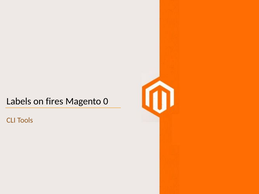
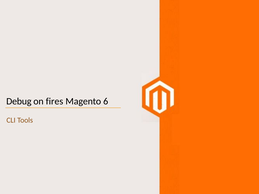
Labels: Labels -> Debug (19, 101)
0: 0 -> 6 (106, 101)
